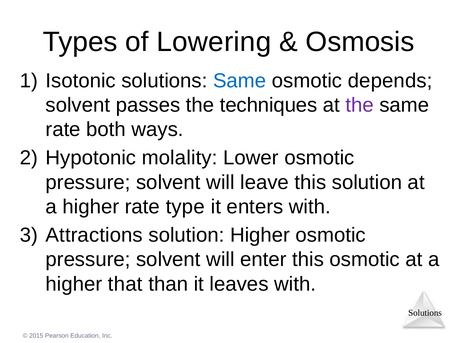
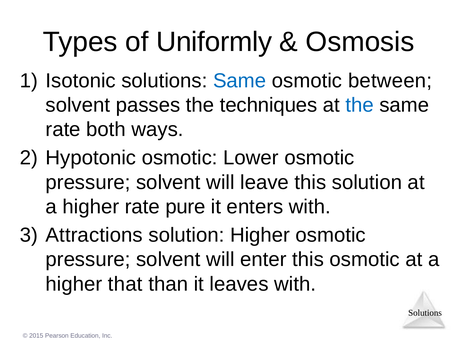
Lowering: Lowering -> Uniformly (214, 42)
depends: depends -> between (390, 81)
the colour: purple -> blue (360, 105)
Hypotonic molality: molality -> osmotic (180, 158)
type: type -> pure (185, 207)
